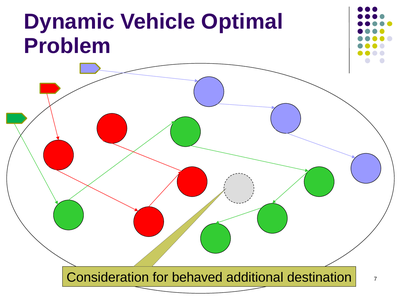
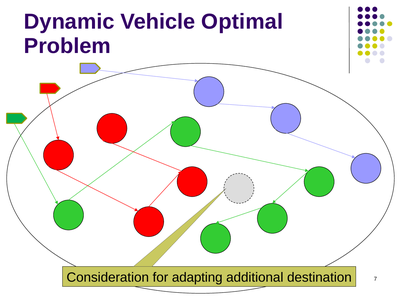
behaved: behaved -> adapting (197, 278)
